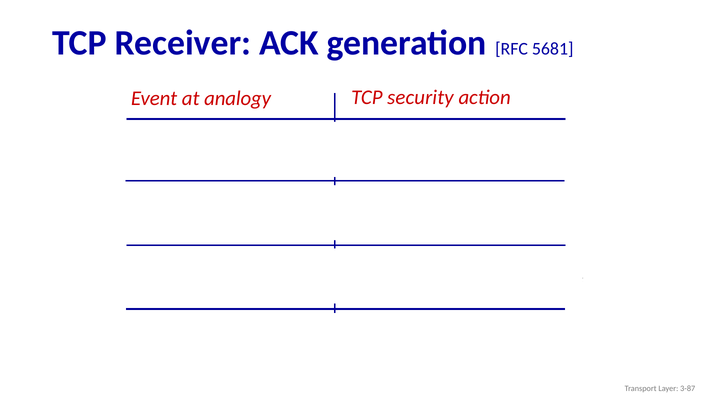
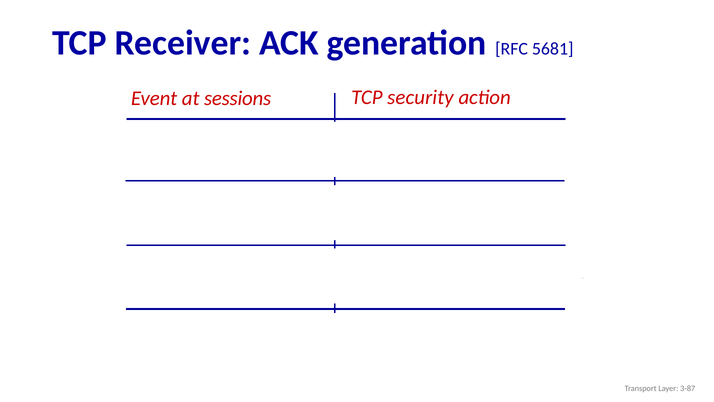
analogy: analogy -> sessions (238, 98)
